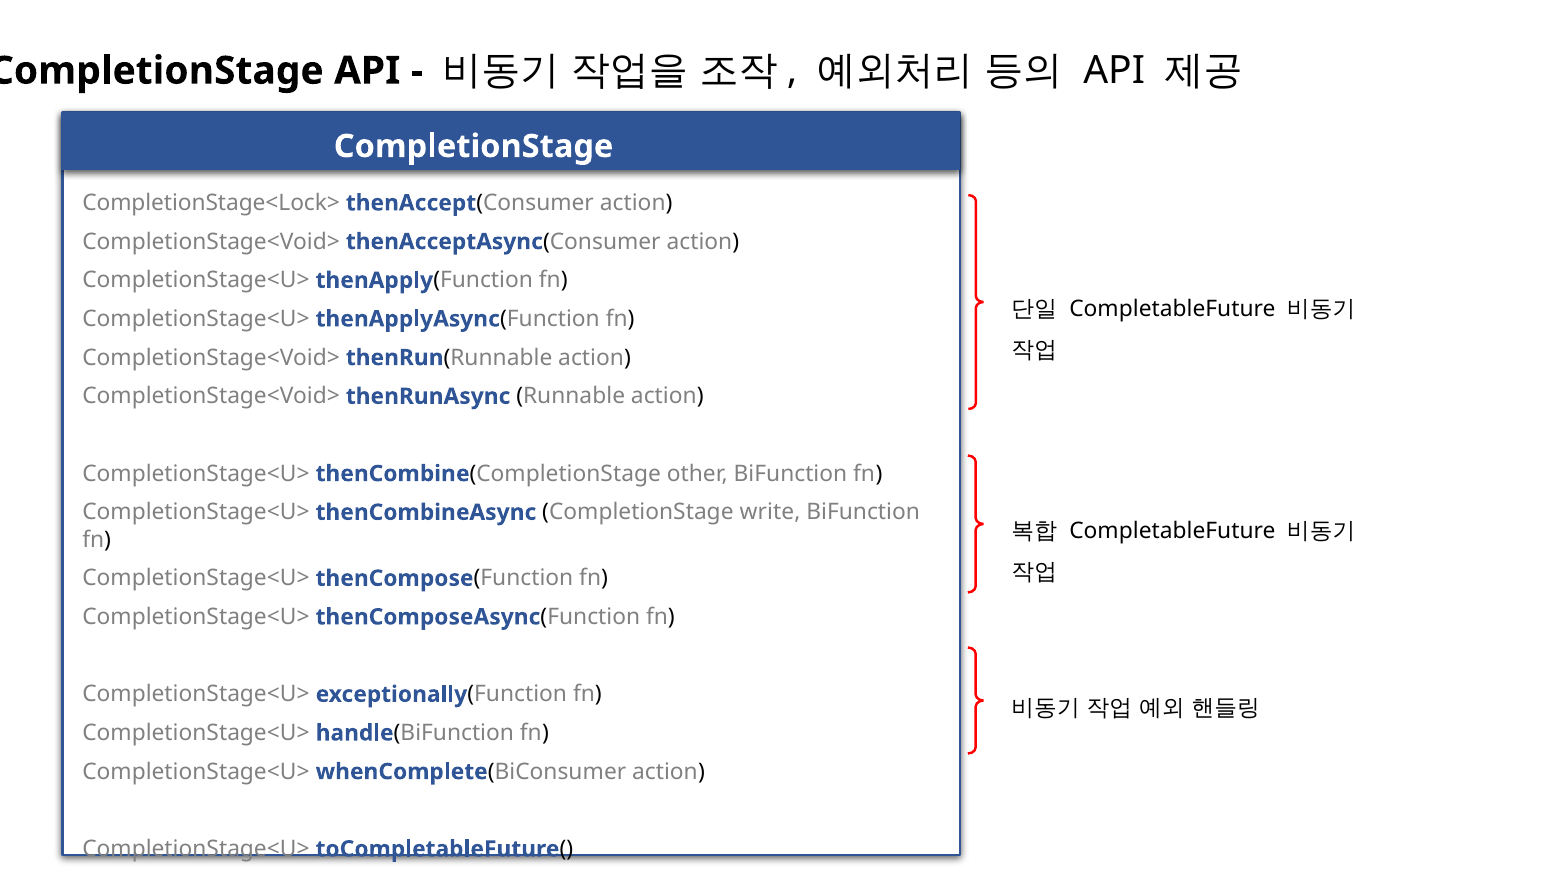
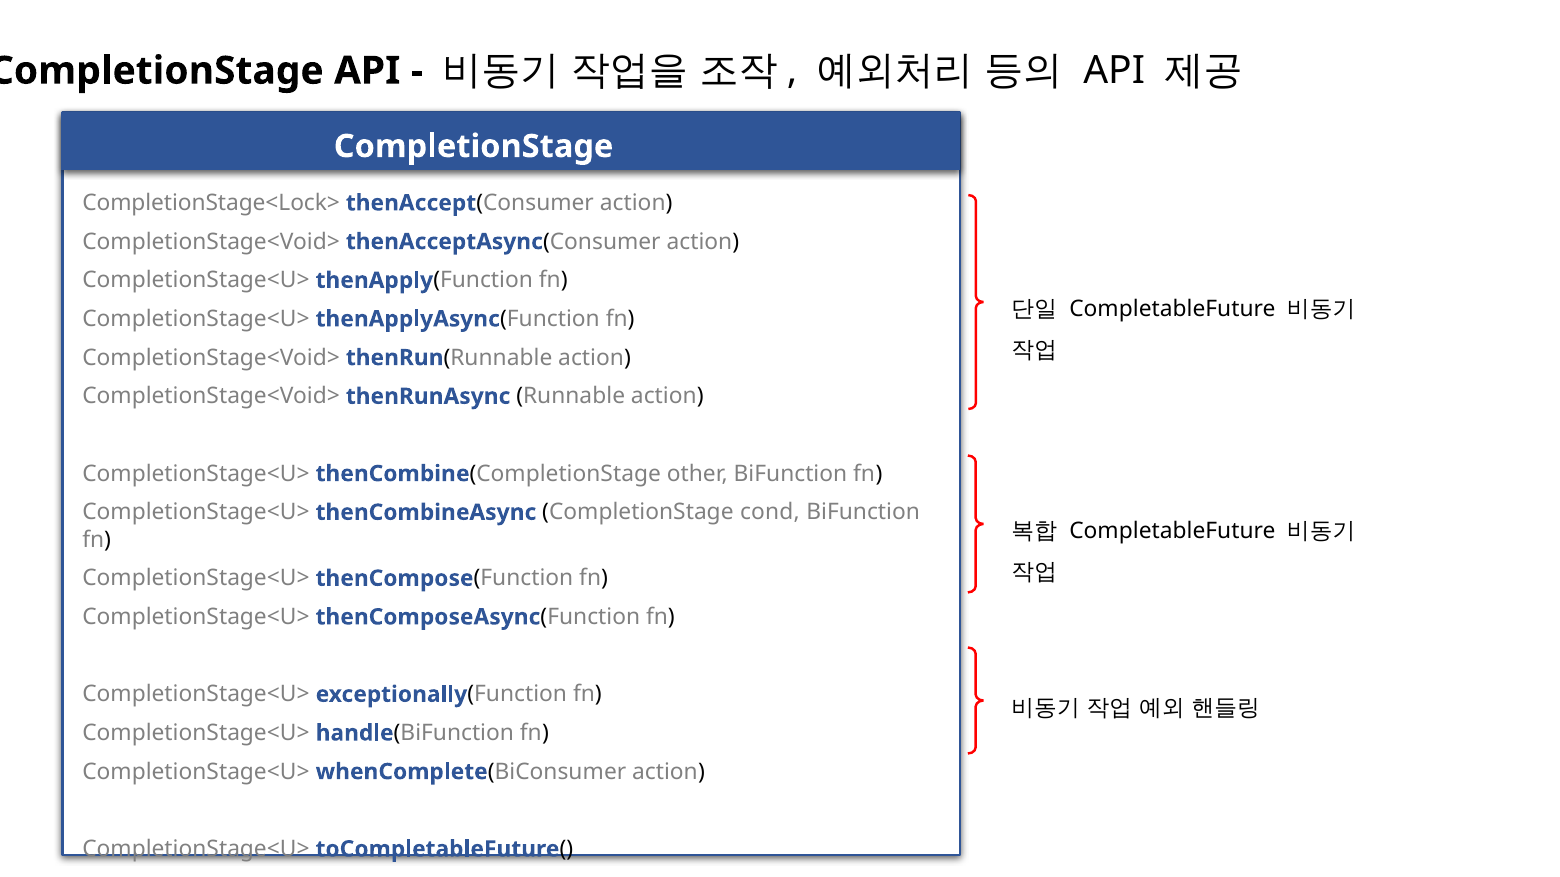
write: write -> cond (770, 513)
